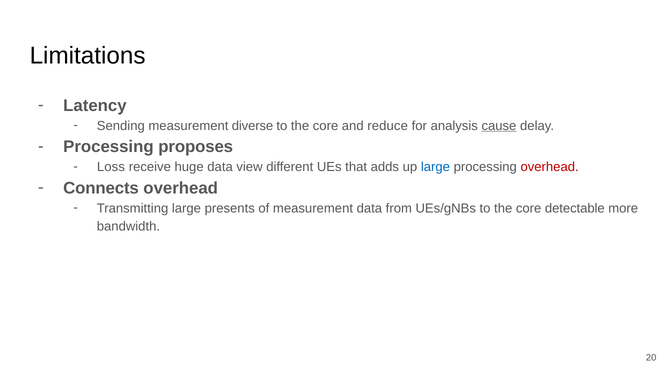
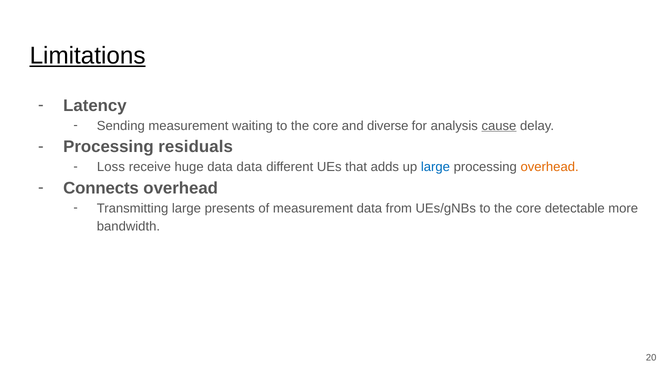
Limitations underline: none -> present (88, 56)
diverse: diverse -> waiting (252, 126)
reduce: reduce -> diverse (388, 126)
proposes: proposes -> residuals (196, 147)
data view: view -> data (249, 167)
overhead colour: red -> orange (550, 167)
